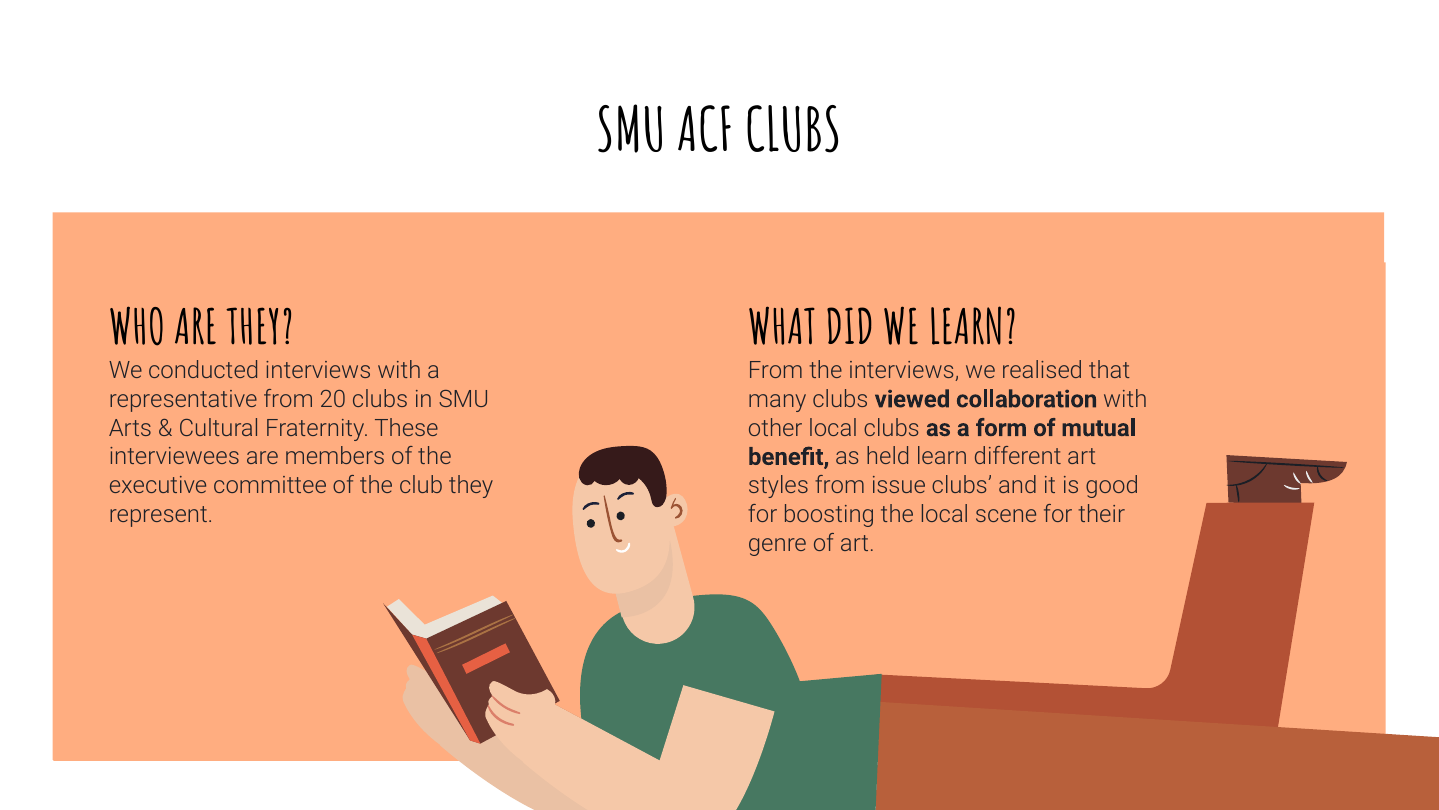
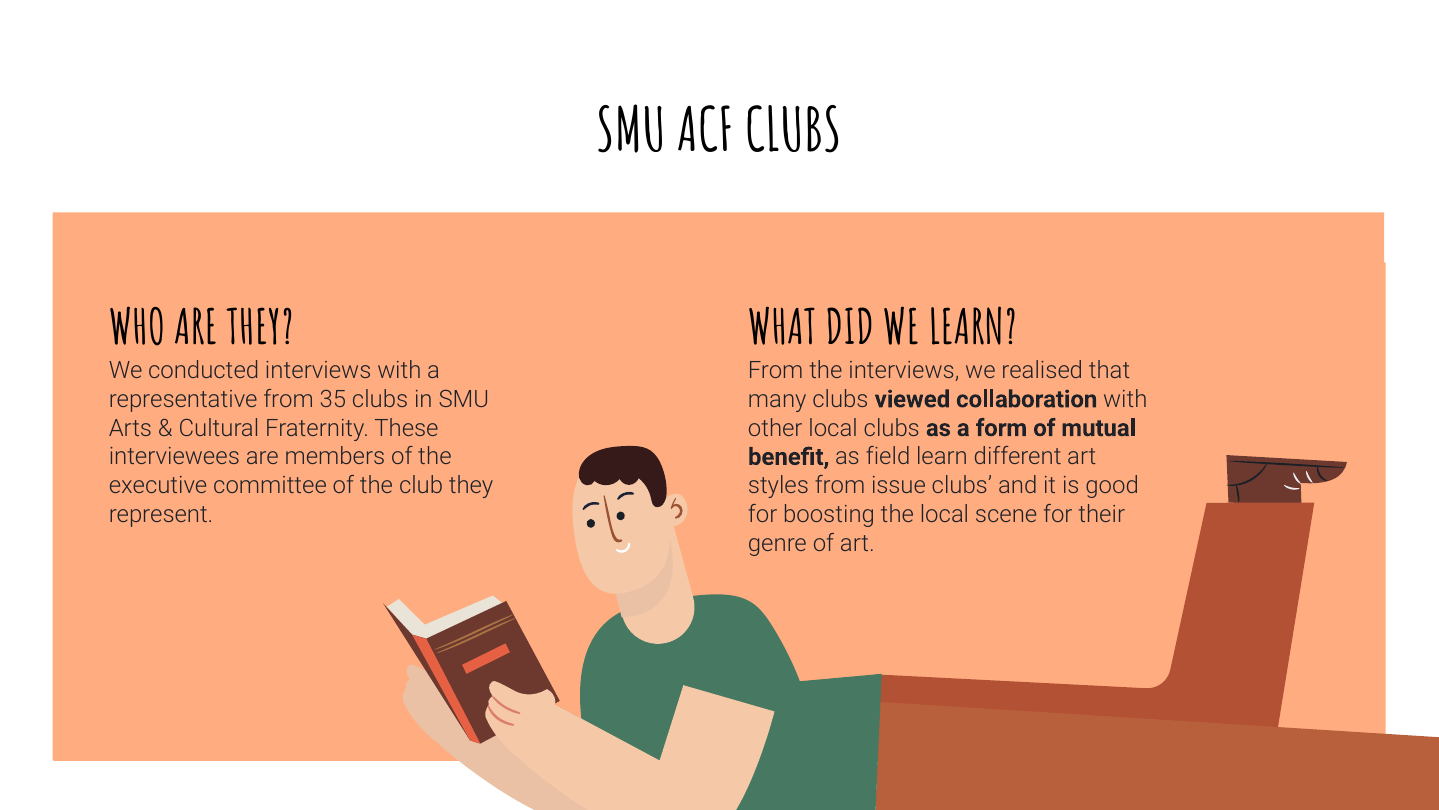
20: 20 -> 35 (333, 399)
held: held -> field (888, 457)
